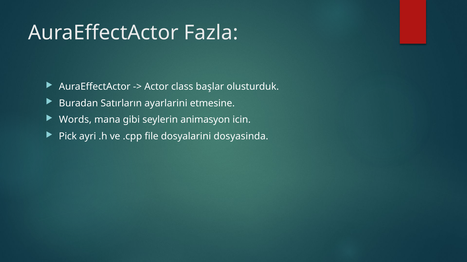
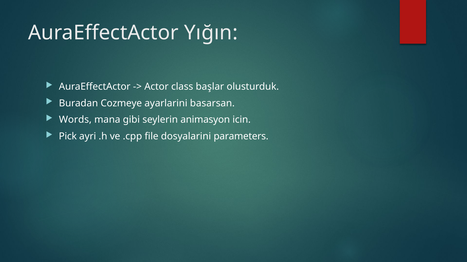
Fazla: Fazla -> Yığın (211, 33)
Satırların: Satırların -> Cozmeye (121, 103)
etmesine: etmesine -> basarsan (212, 103)
dosyasinda: dosyasinda -> parameters (241, 137)
